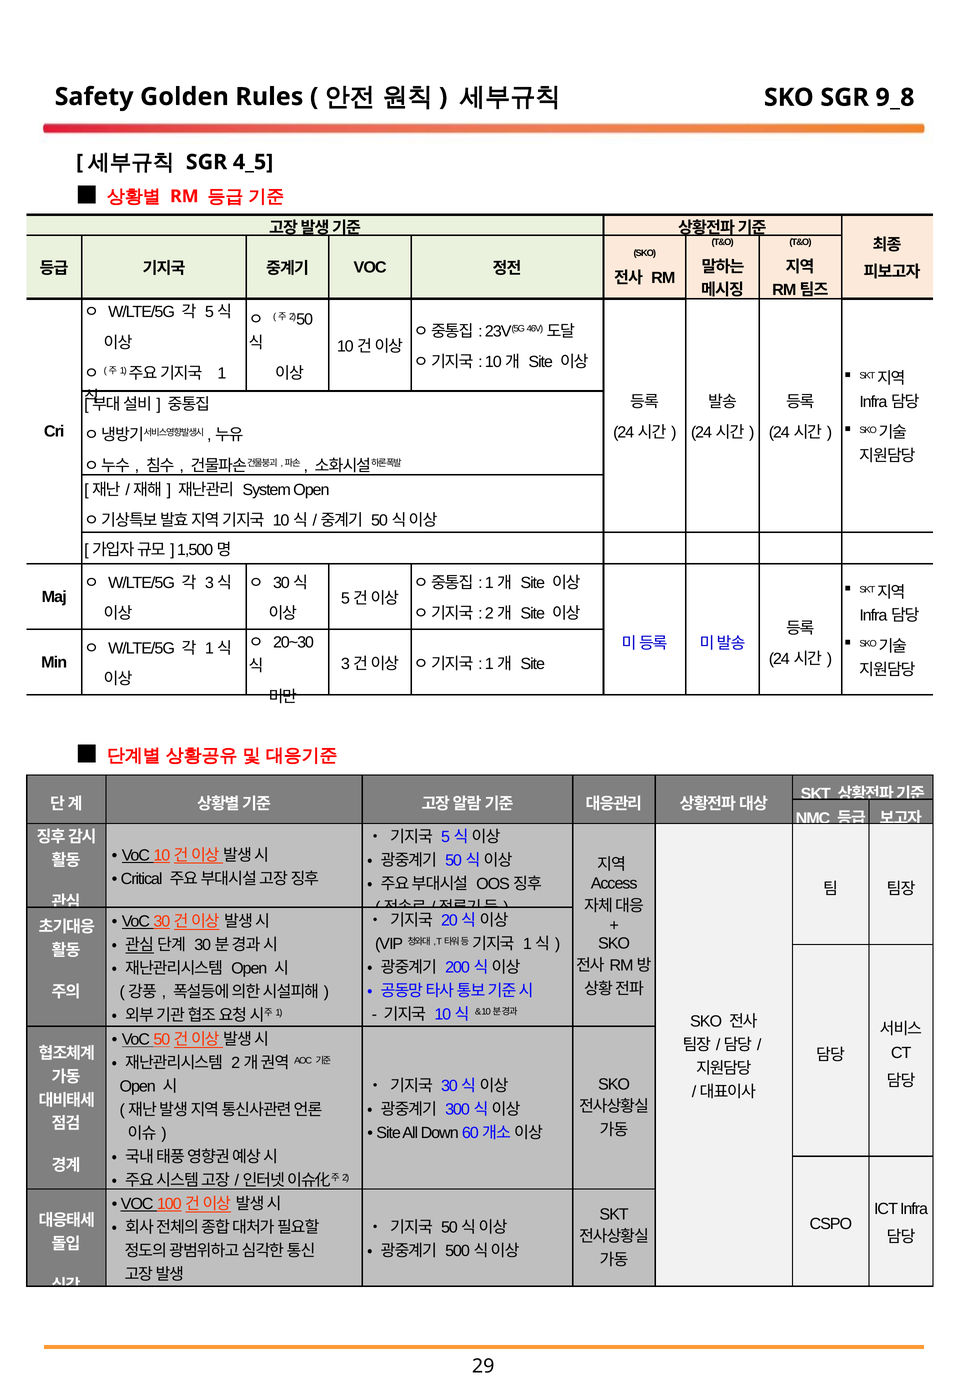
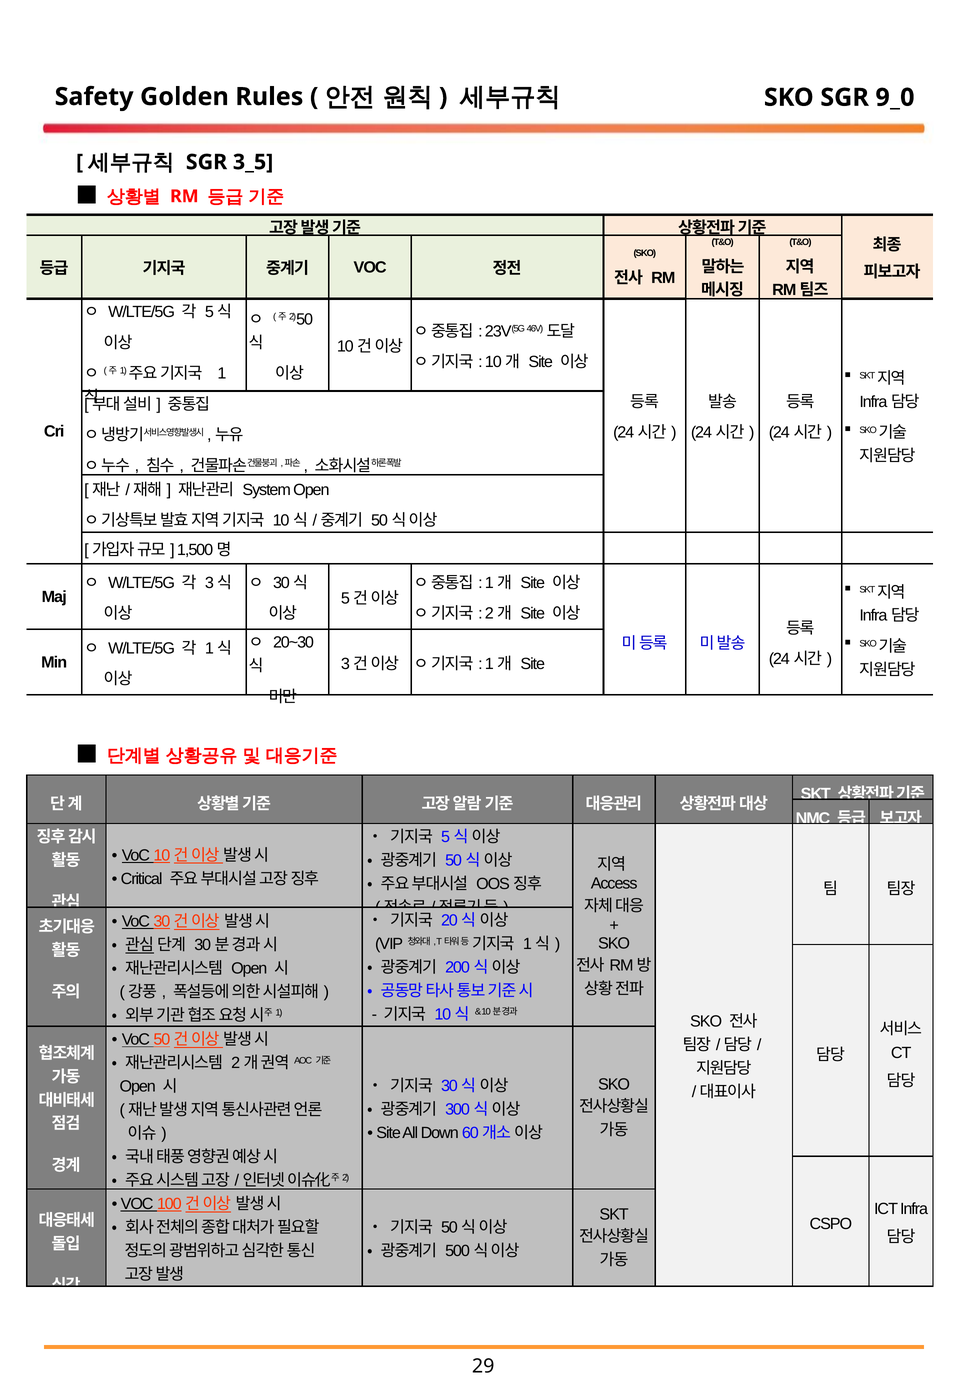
9_8: 9_8 -> 9_0 (895, 97)
4_5: 4_5 -> 3_5 (253, 162)
